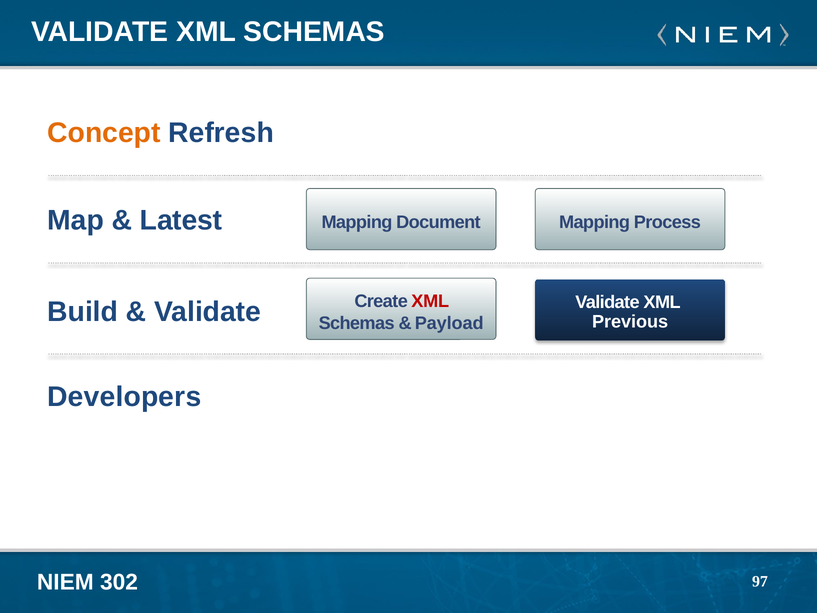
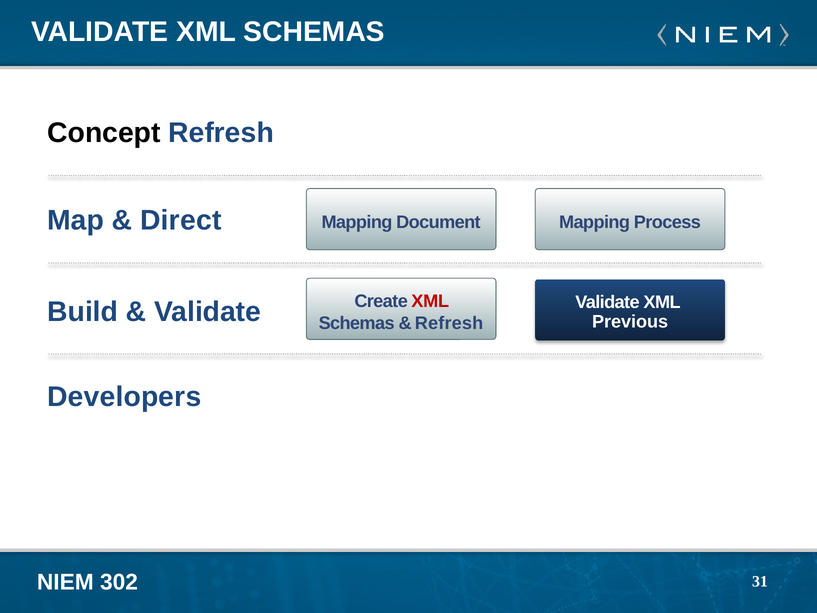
Concept colour: orange -> black (104, 133)
Latest: Latest -> Direct (181, 220)
Payload: Payload -> Refresh (449, 323)
97: 97 -> 31 (760, 581)
